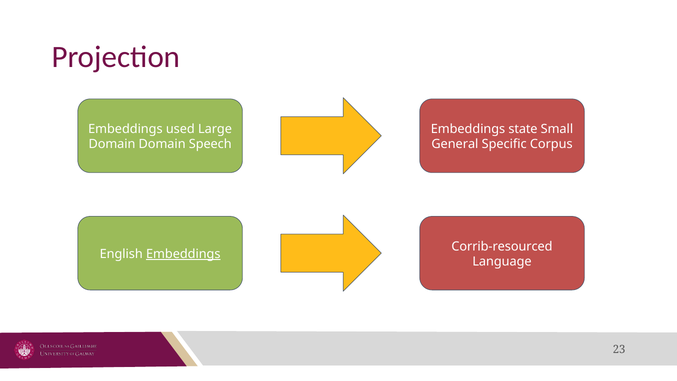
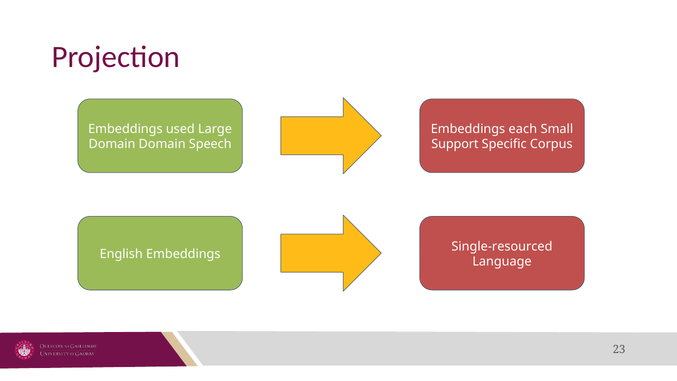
state: state -> each (523, 129)
General: General -> Support (455, 144)
Corrib-resourced: Corrib-resourced -> Single-resourced (502, 246)
Embeddings underline: present -> none (183, 254)
